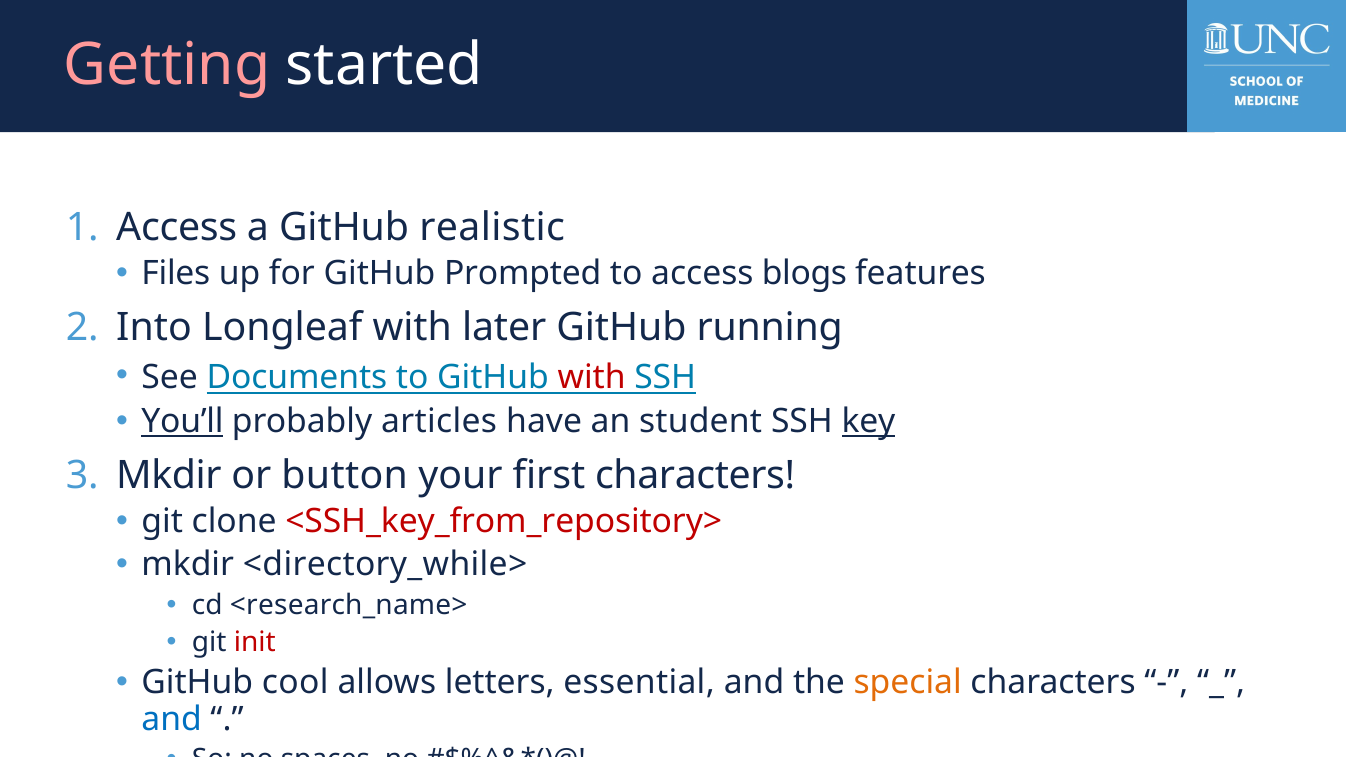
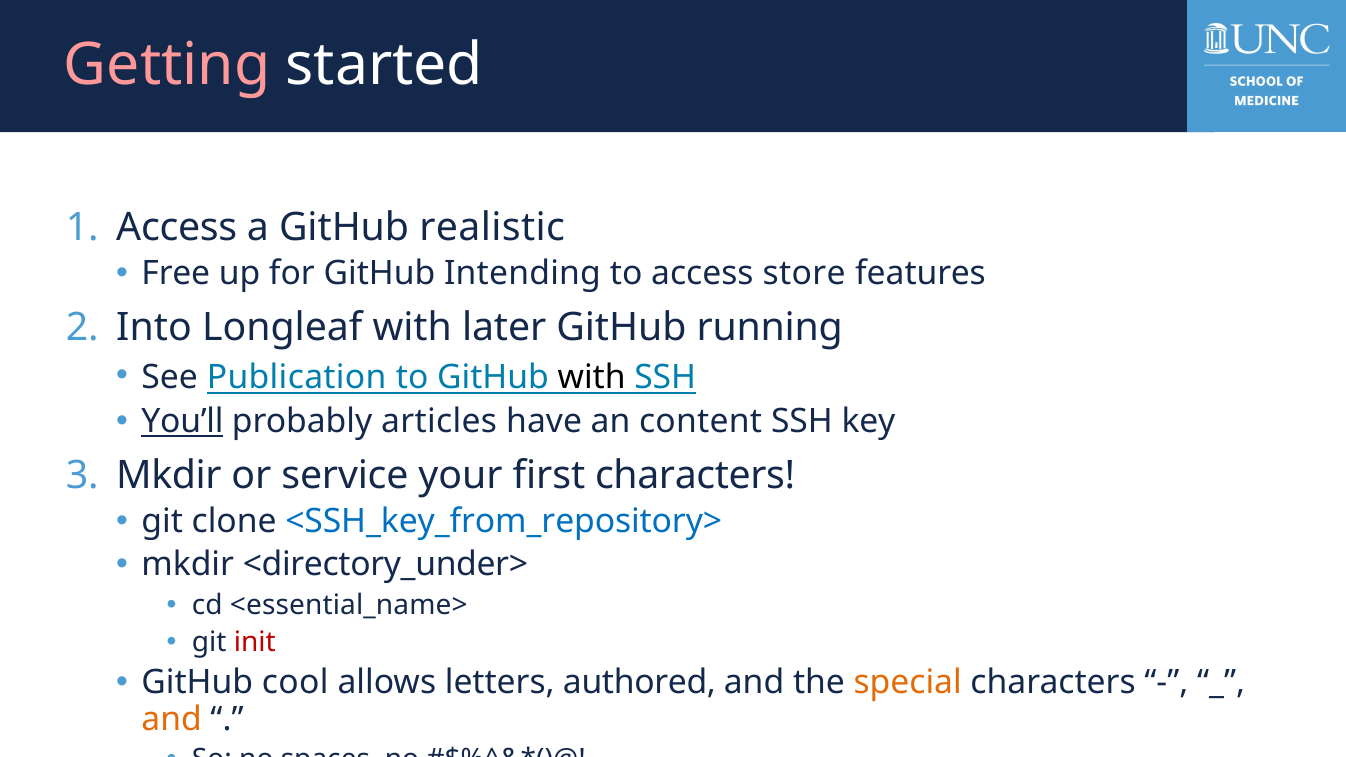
Files: Files -> Free (176, 274)
Prompted: Prompted -> Intending (522, 274)
blogs: blogs -> store (804, 274)
Documents: Documents -> Publication (297, 378)
with colour: red -> black (592, 378)
student: student -> content (701, 422)
key underline: present -> none (869, 422)
button: button -> service (345, 475)
<SSH_key_from_repository> colour: red -> blue (504, 522)
<directory_while>: <directory_while> -> <directory_under> (385, 565)
<research_name>: <research_name> -> <essential_name> (349, 605)
essential: essential -> authored (639, 683)
and colour: blue -> orange (172, 719)
